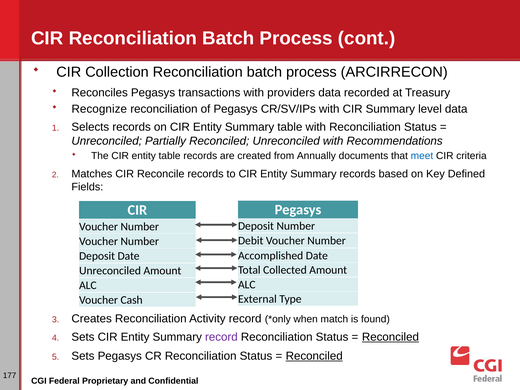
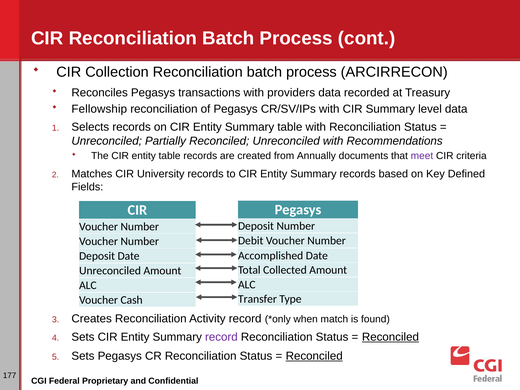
Recognize: Recognize -> Fellowship (99, 109)
meet colour: blue -> purple (422, 156)
Reconcile: Reconcile -> University (161, 174)
External: External -> Transfer (257, 299)
